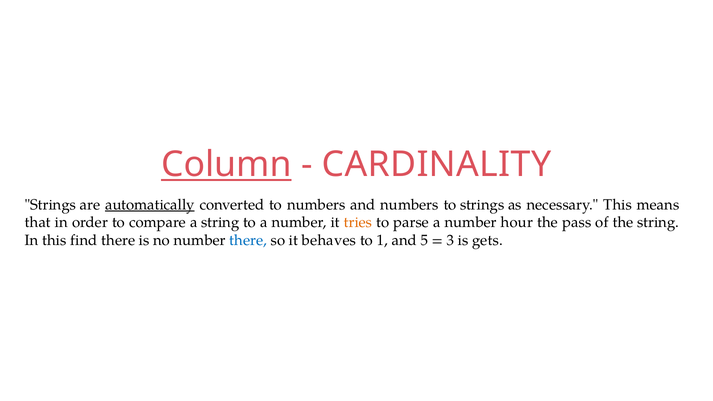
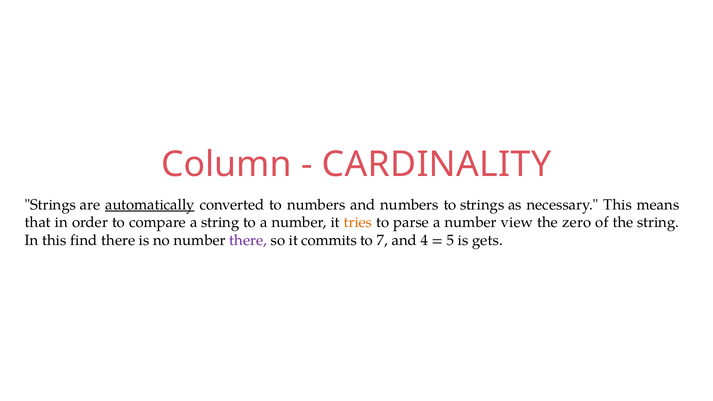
Column underline: present -> none (226, 165)
hour: hour -> view (517, 223)
pass: pass -> zero (577, 223)
there colour: blue -> purple (248, 240)
behaves: behaves -> commits (329, 240)
1: 1 -> 7 (382, 240)
5: 5 -> 4 (424, 240)
3: 3 -> 5 (450, 240)
